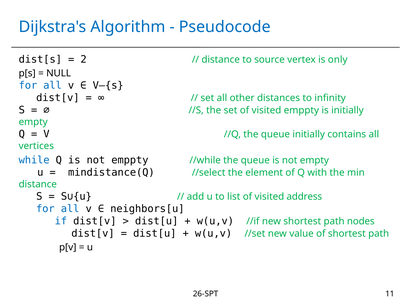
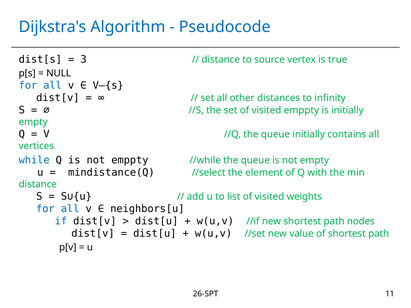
2: 2 -> 3 (84, 59)
only: only -> true (338, 60)
address: address -> weights (304, 197)
